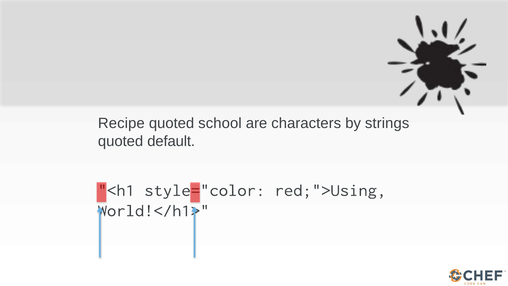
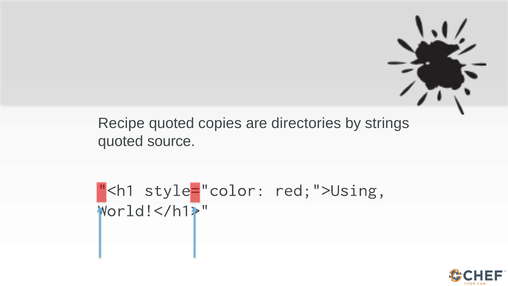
school: school -> copies (220, 123)
characters: characters -> directories (306, 123)
default: default -> source (171, 141)
